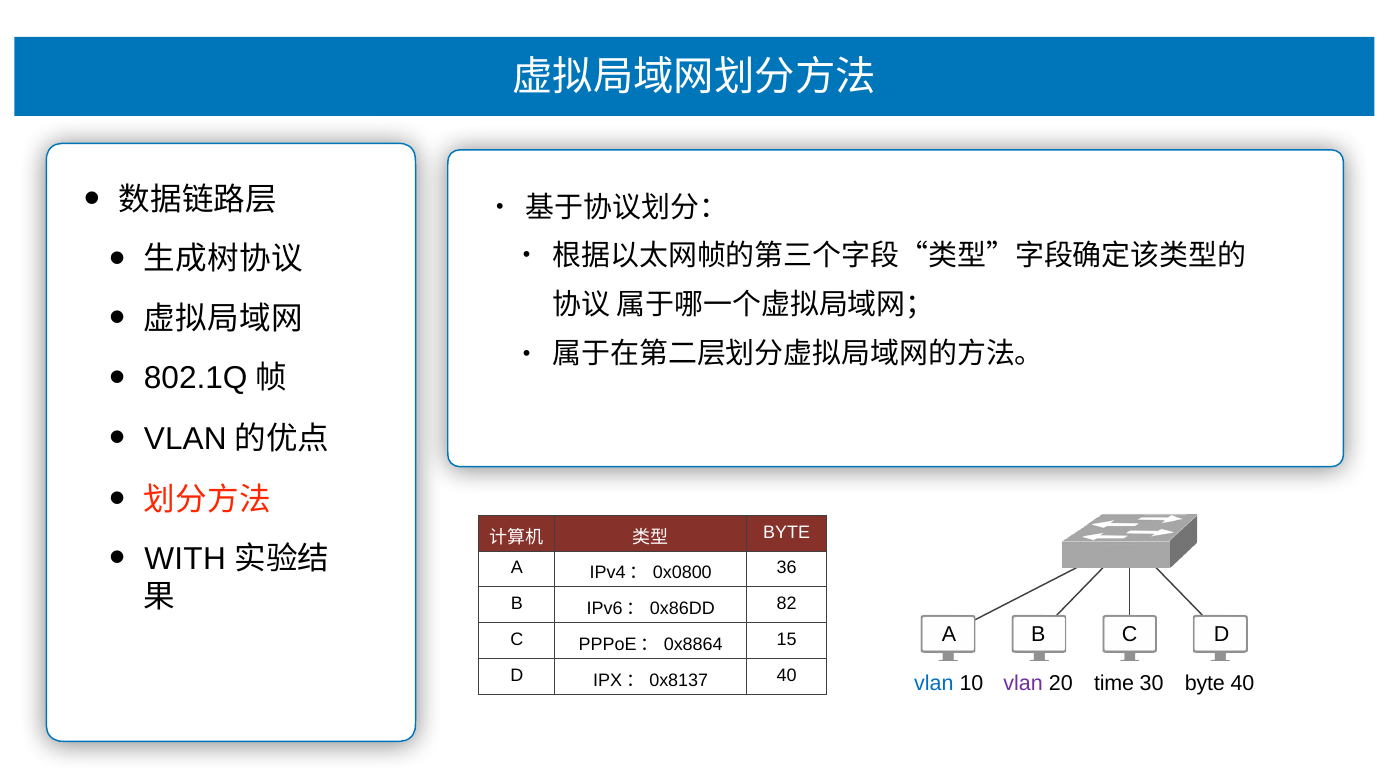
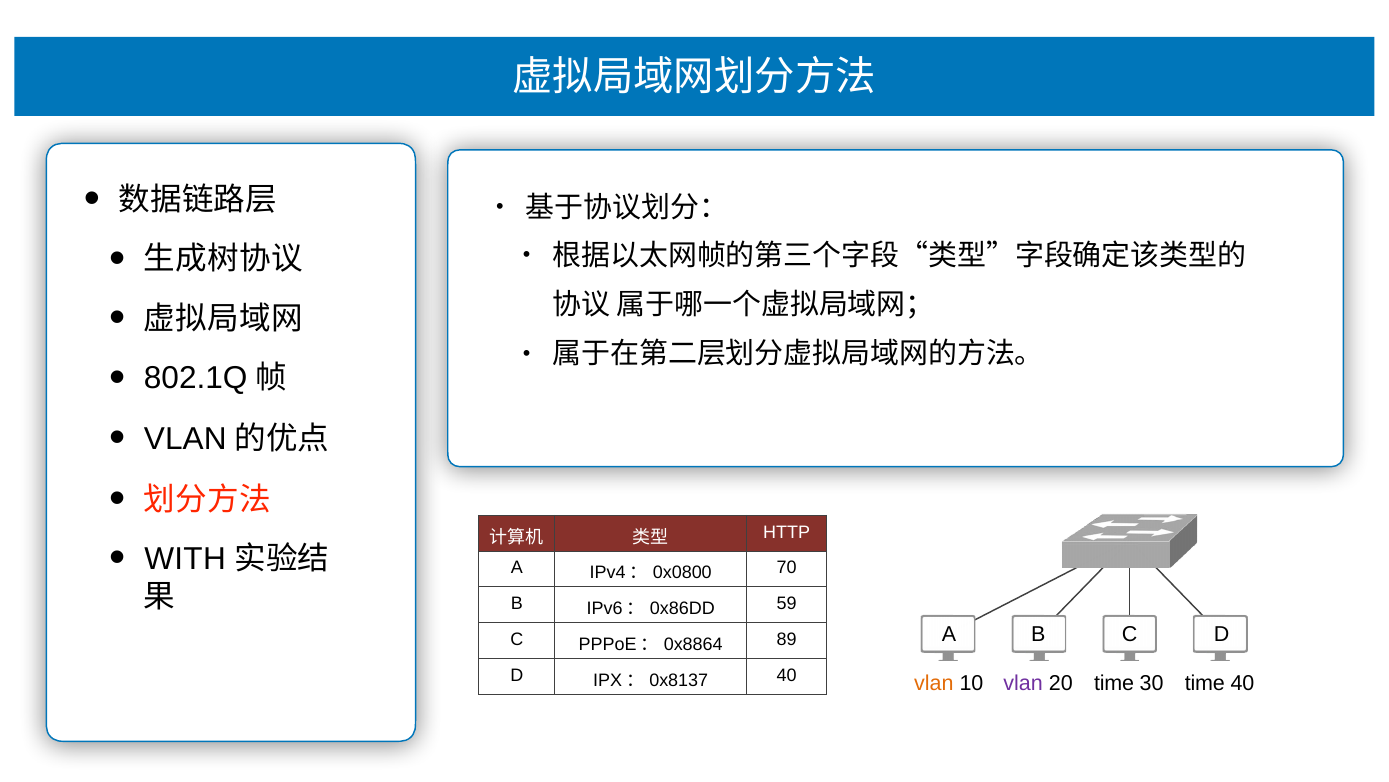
BYTE: BYTE -> HTTP (787, 532)
36: 36 -> 70 (787, 567)
82: 82 -> 59 (787, 603)
15: 15 -> 89 (787, 639)
vlan colour: blue -> orange (934, 683)
30 byte: byte -> time (1205, 683)
